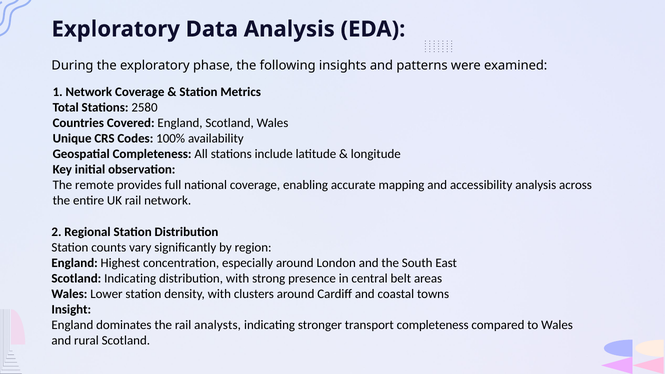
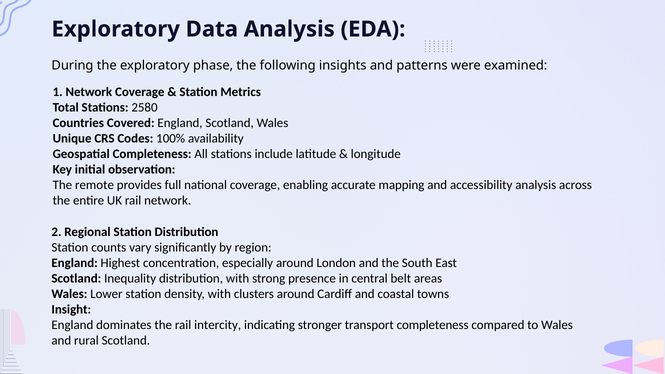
Scotland Indicating: Indicating -> Inequality (130, 279)
analysts: analysts -> intercity (218, 325)
